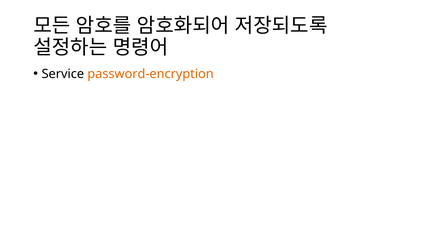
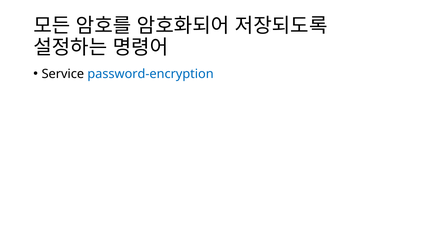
password-encryption colour: orange -> blue (151, 74)
